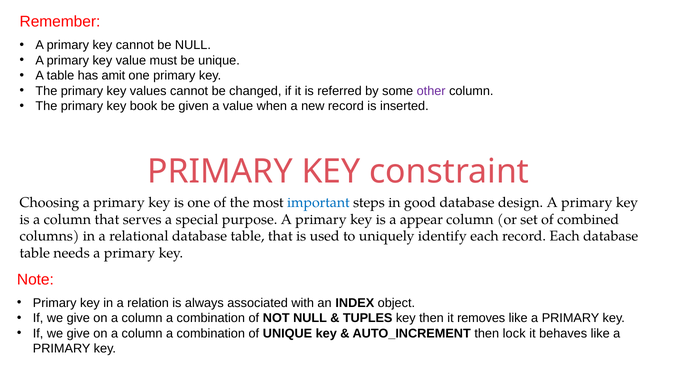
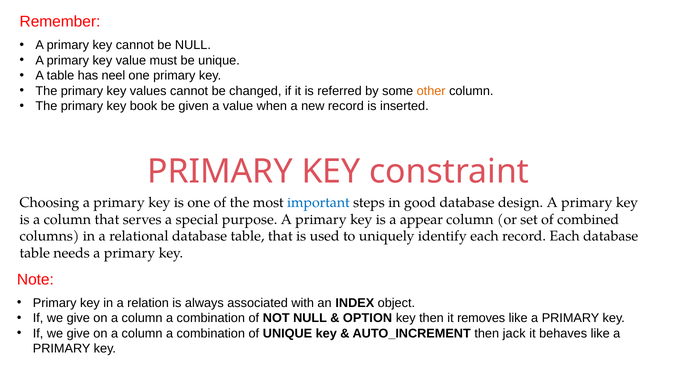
amit: amit -> neel (113, 76)
other colour: purple -> orange (431, 91)
TUPLES: TUPLES -> OPTION (368, 318)
lock: lock -> jack (514, 333)
